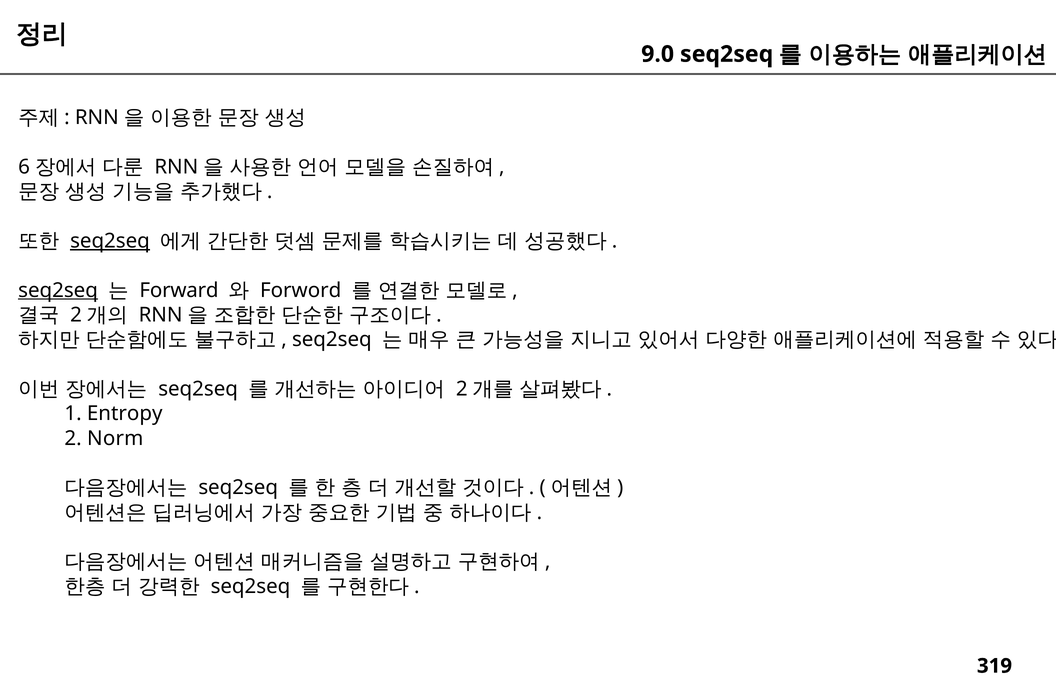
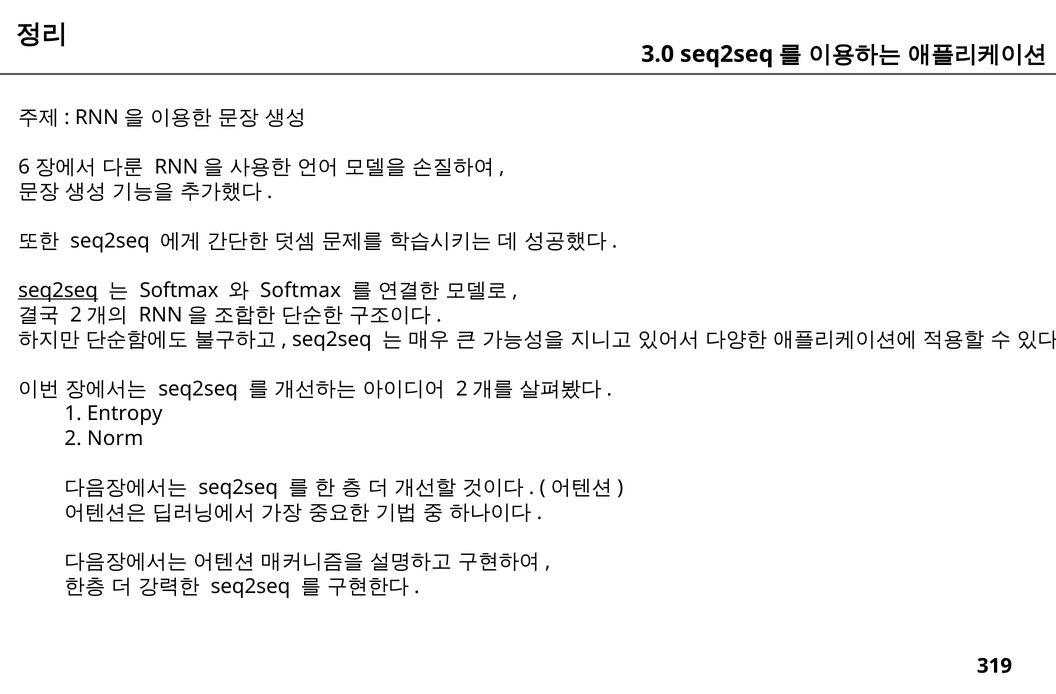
9.0: 9.0 -> 3.0 (658, 54)
seq2seq underline: present -> none (110, 241)
Forward: Forward -> Softmax (179, 290)
Forword: Forword -> Softmax (301, 290)
